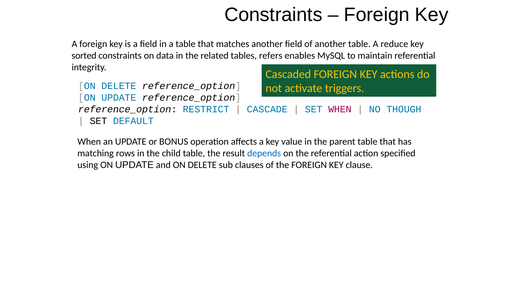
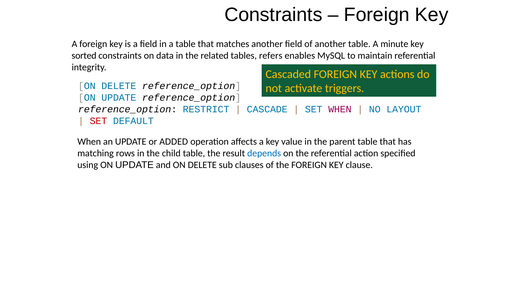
reduce: reduce -> minute (394, 44)
THOUGH: THOUGH -> LAYOUT (404, 109)
SET colour: black -> red (98, 121)
BONUS: BONUS -> ADDED (174, 142)
